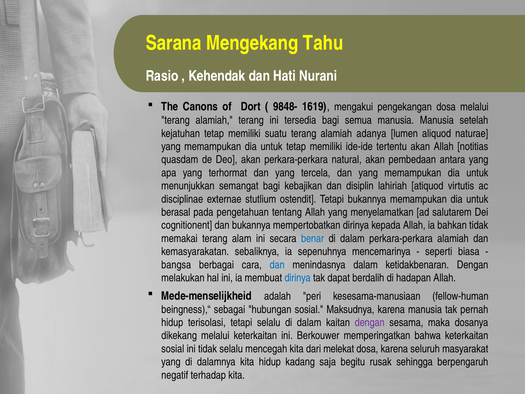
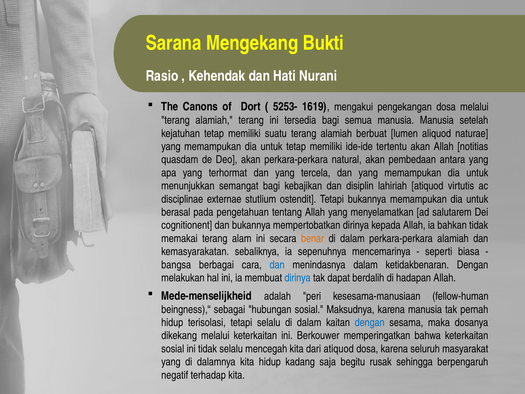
Tahu: Tahu -> Bukti (323, 43)
9848-: 9848- -> 5253- (285, 107)
adanya: adanya -> berbuat (371, 133)
benar colour: blue -> orange (313, 238)
dengan colour: purple -> blue (370, 322)
dari melekat: melekat -> atiquod (339, 349)
